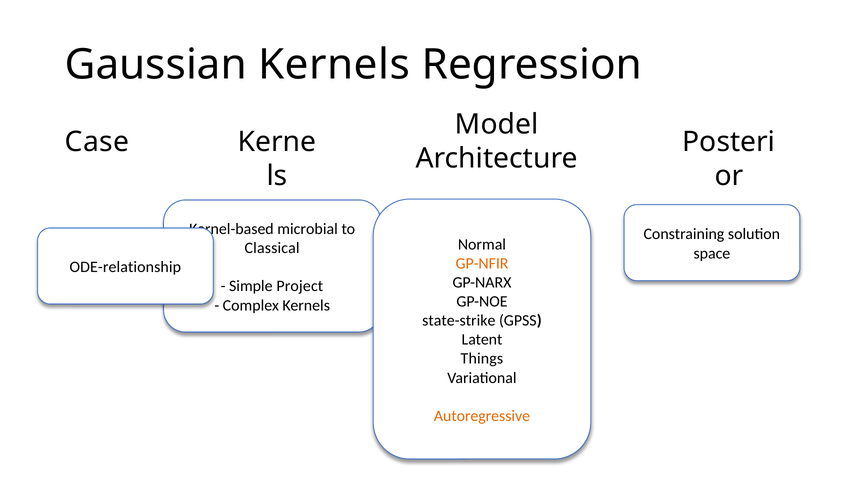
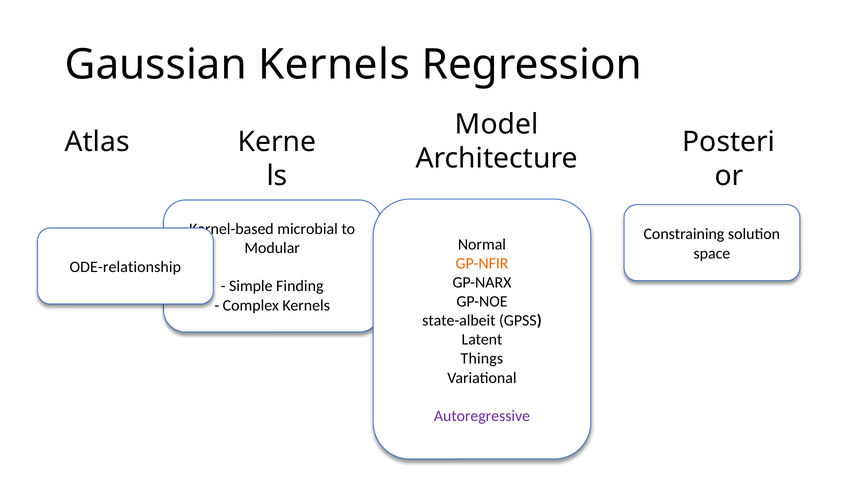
Case: Case -> Atlas (97, 142)
Classical: Classical -> Modular (272, 248)
Project: Project -> Finding (300, 286)
state-strike: state-strike -> state-albeit (459, 321)
Autoregressive colour: orange -> purple (482, 416)
